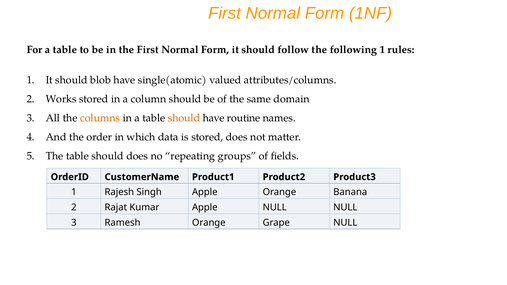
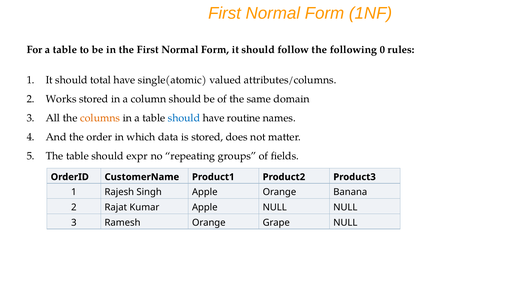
following 1: 1 -> 0 (382, 50)
blob: blob -> total (101, 80)
should colour: orange -> blue (184, 118)
should does: does -> expr (137, 156)
